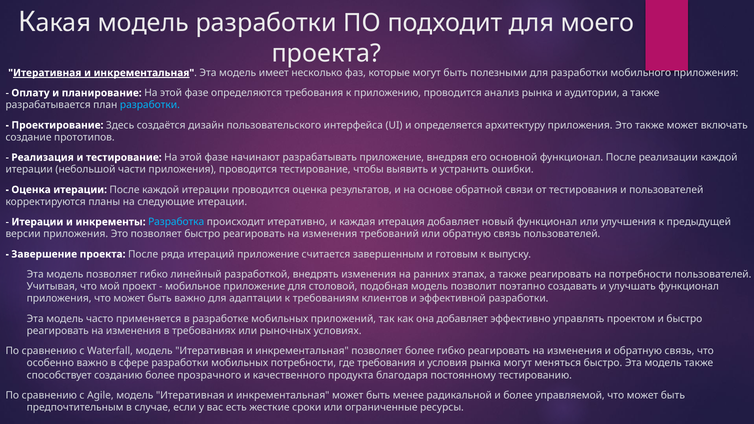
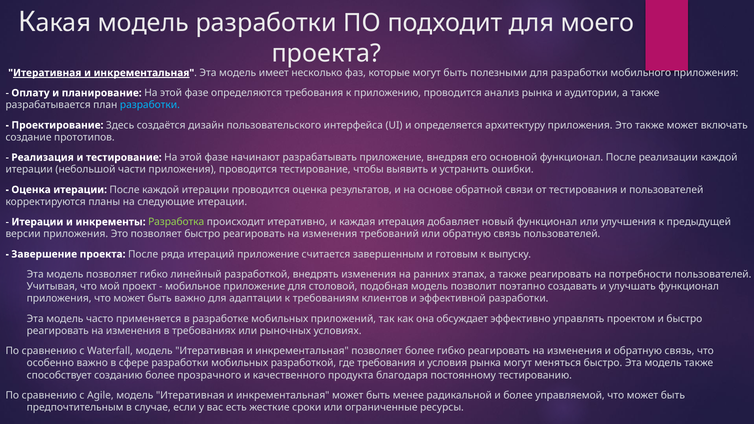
Разработка colour: light blue -> light green (176, 222)
она добавляет: добавляет -> обсуждает (462, 319)
мобильных потребности: потребности -> разработкой (303, 363)
